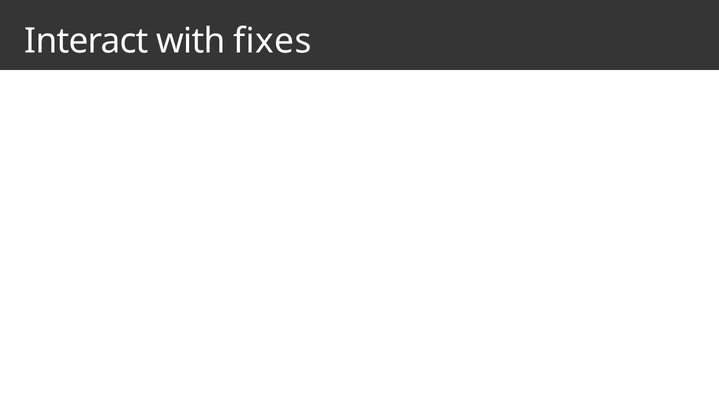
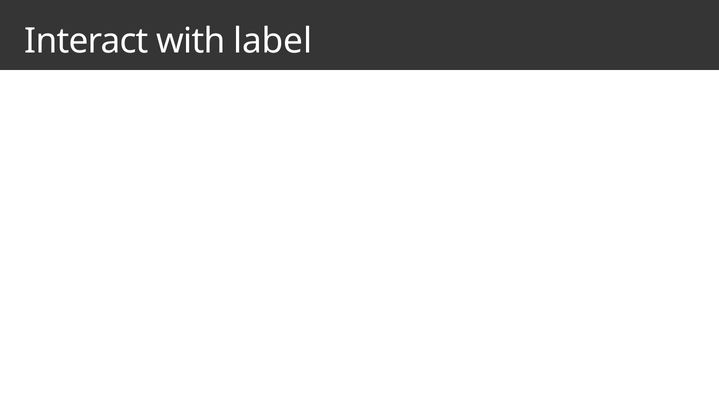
fixes: fixes -> label (273, 41)
